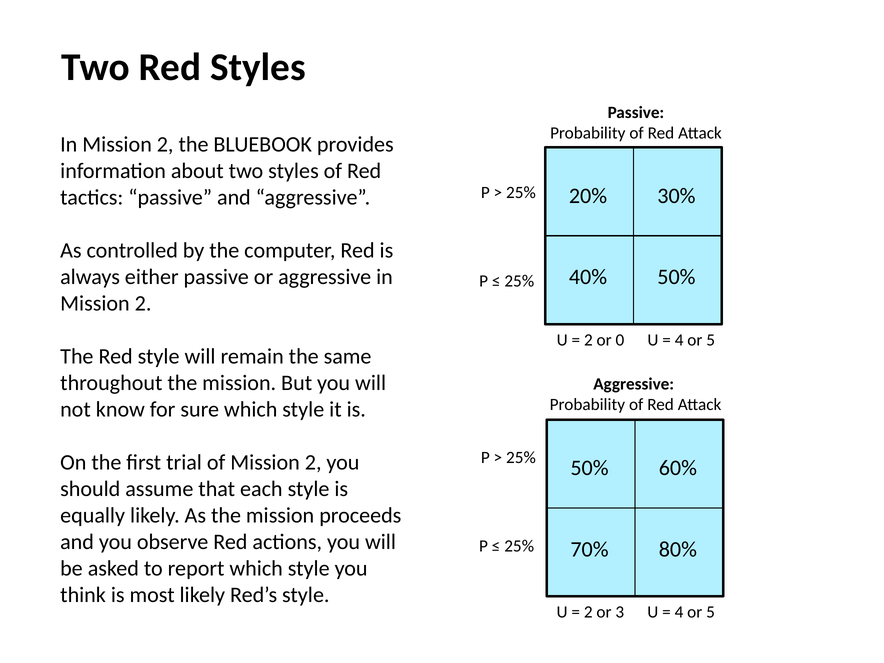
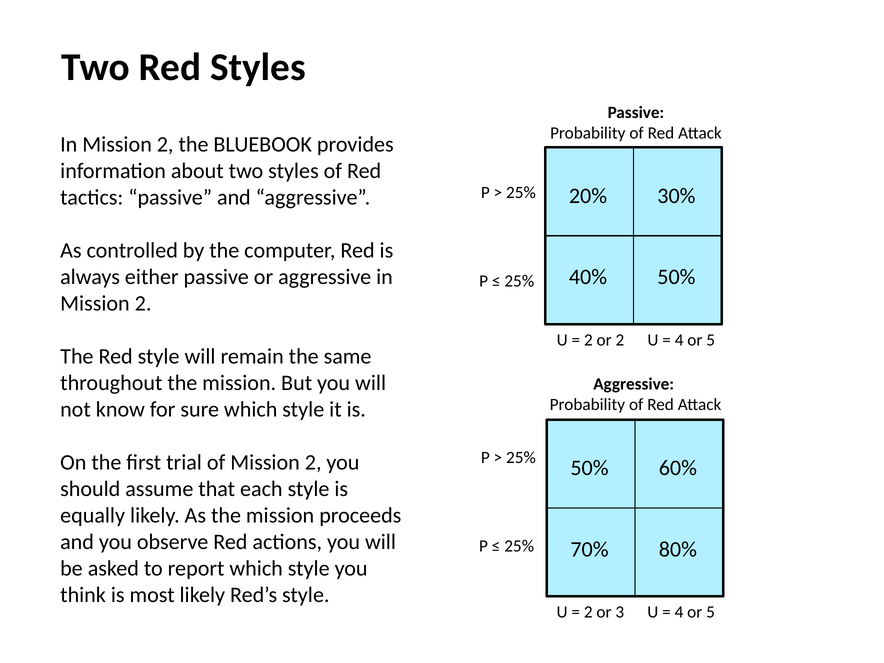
or 0: 0 -> 2 (620, 340)
